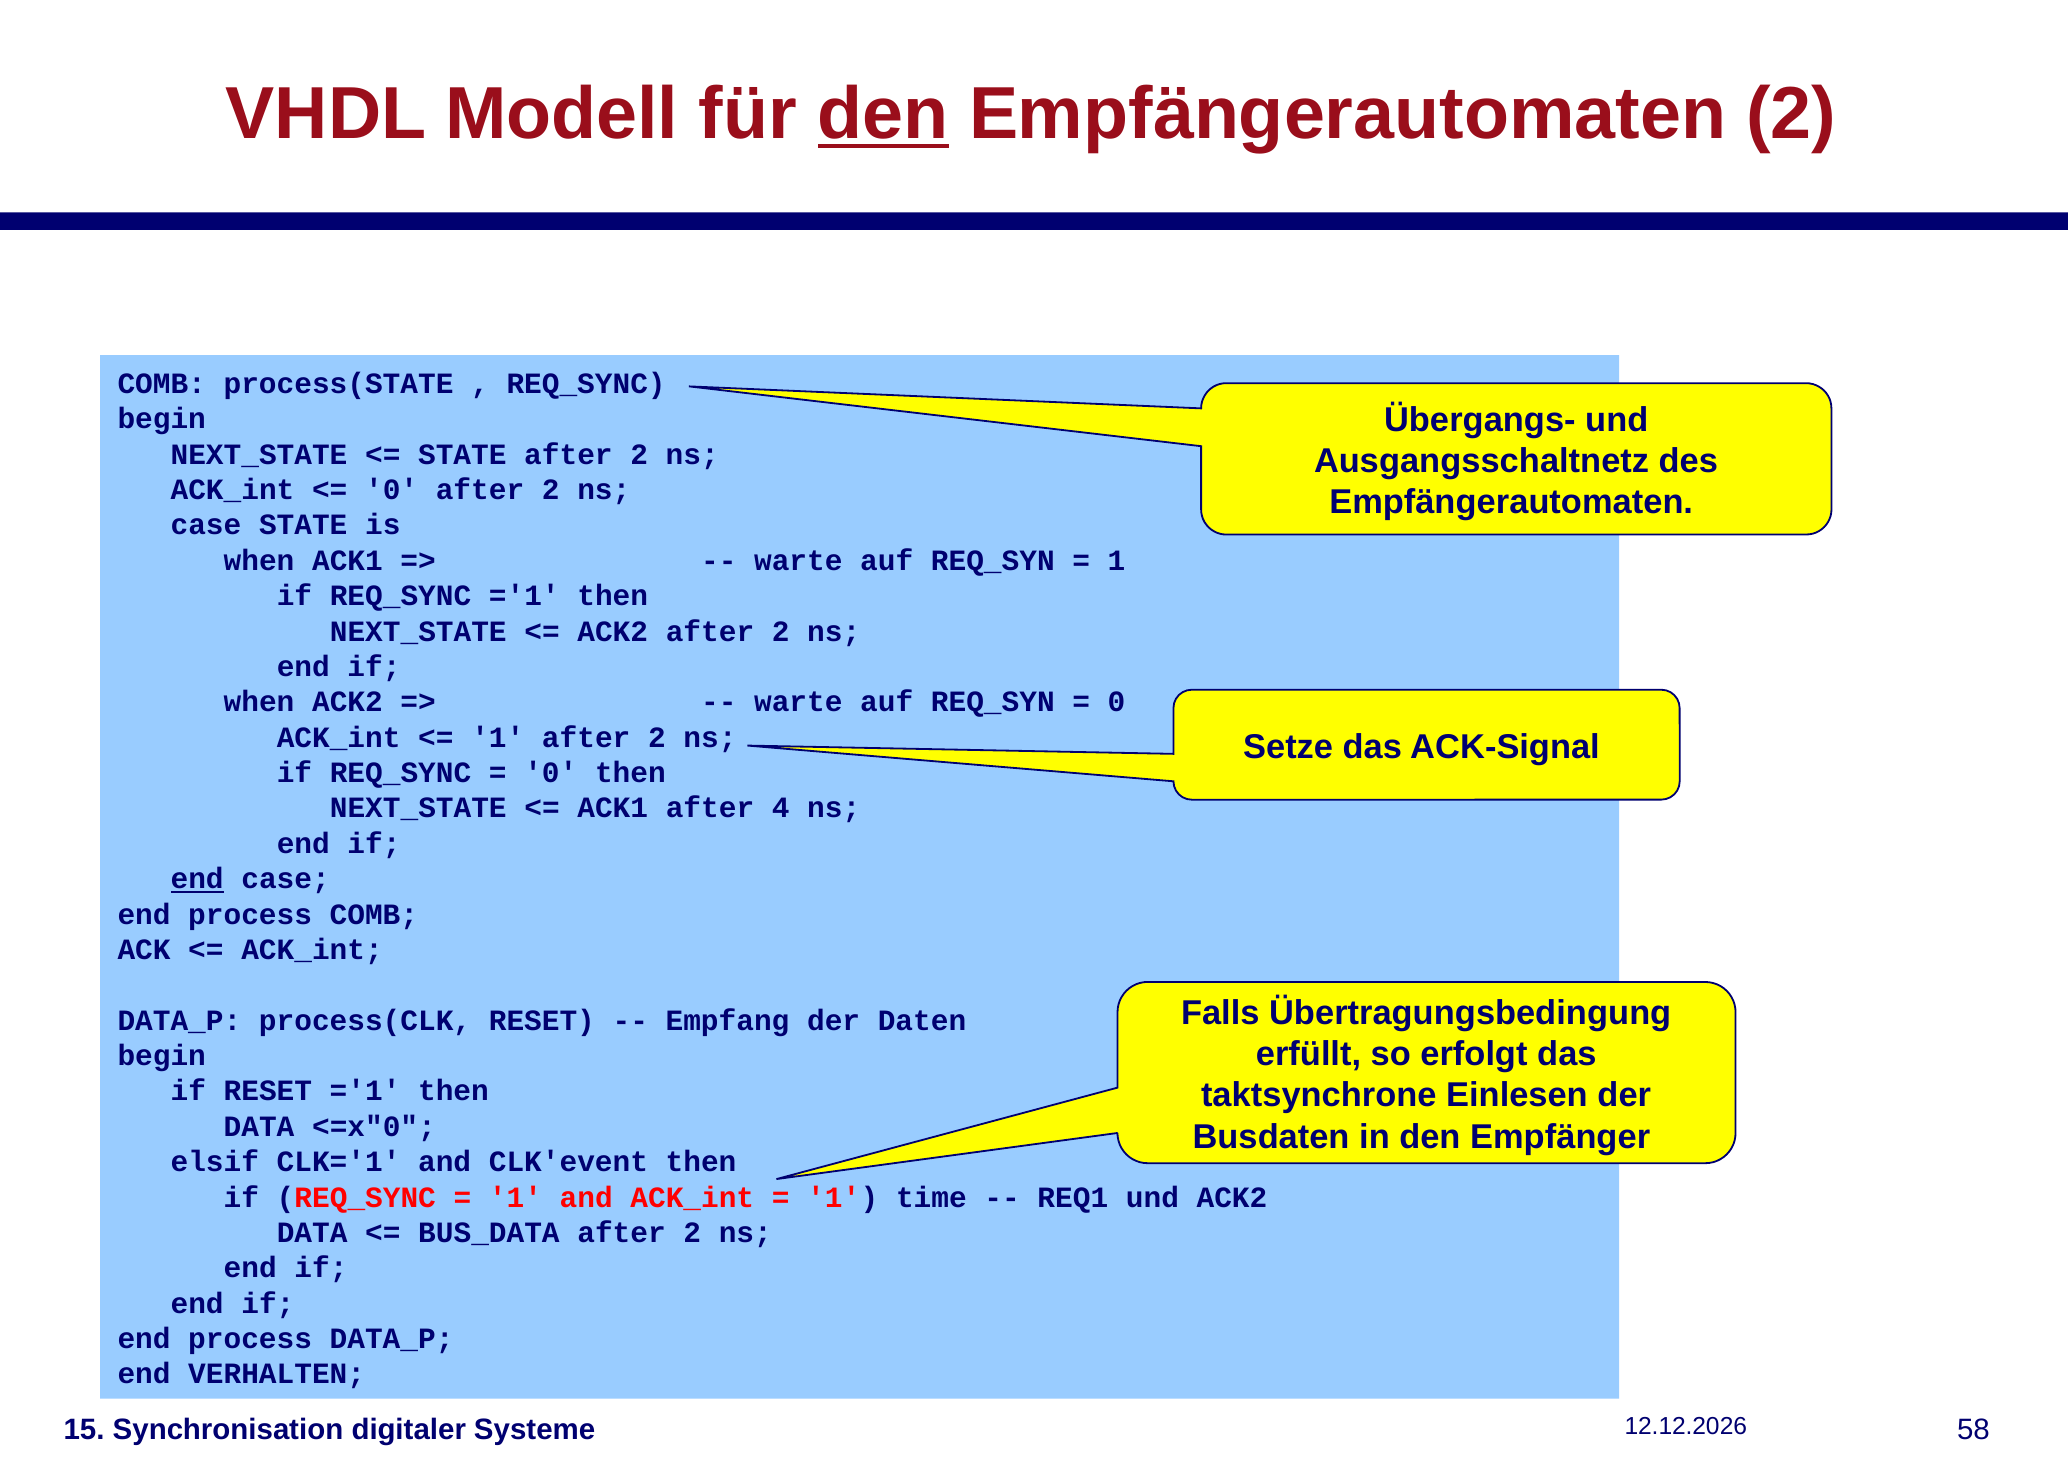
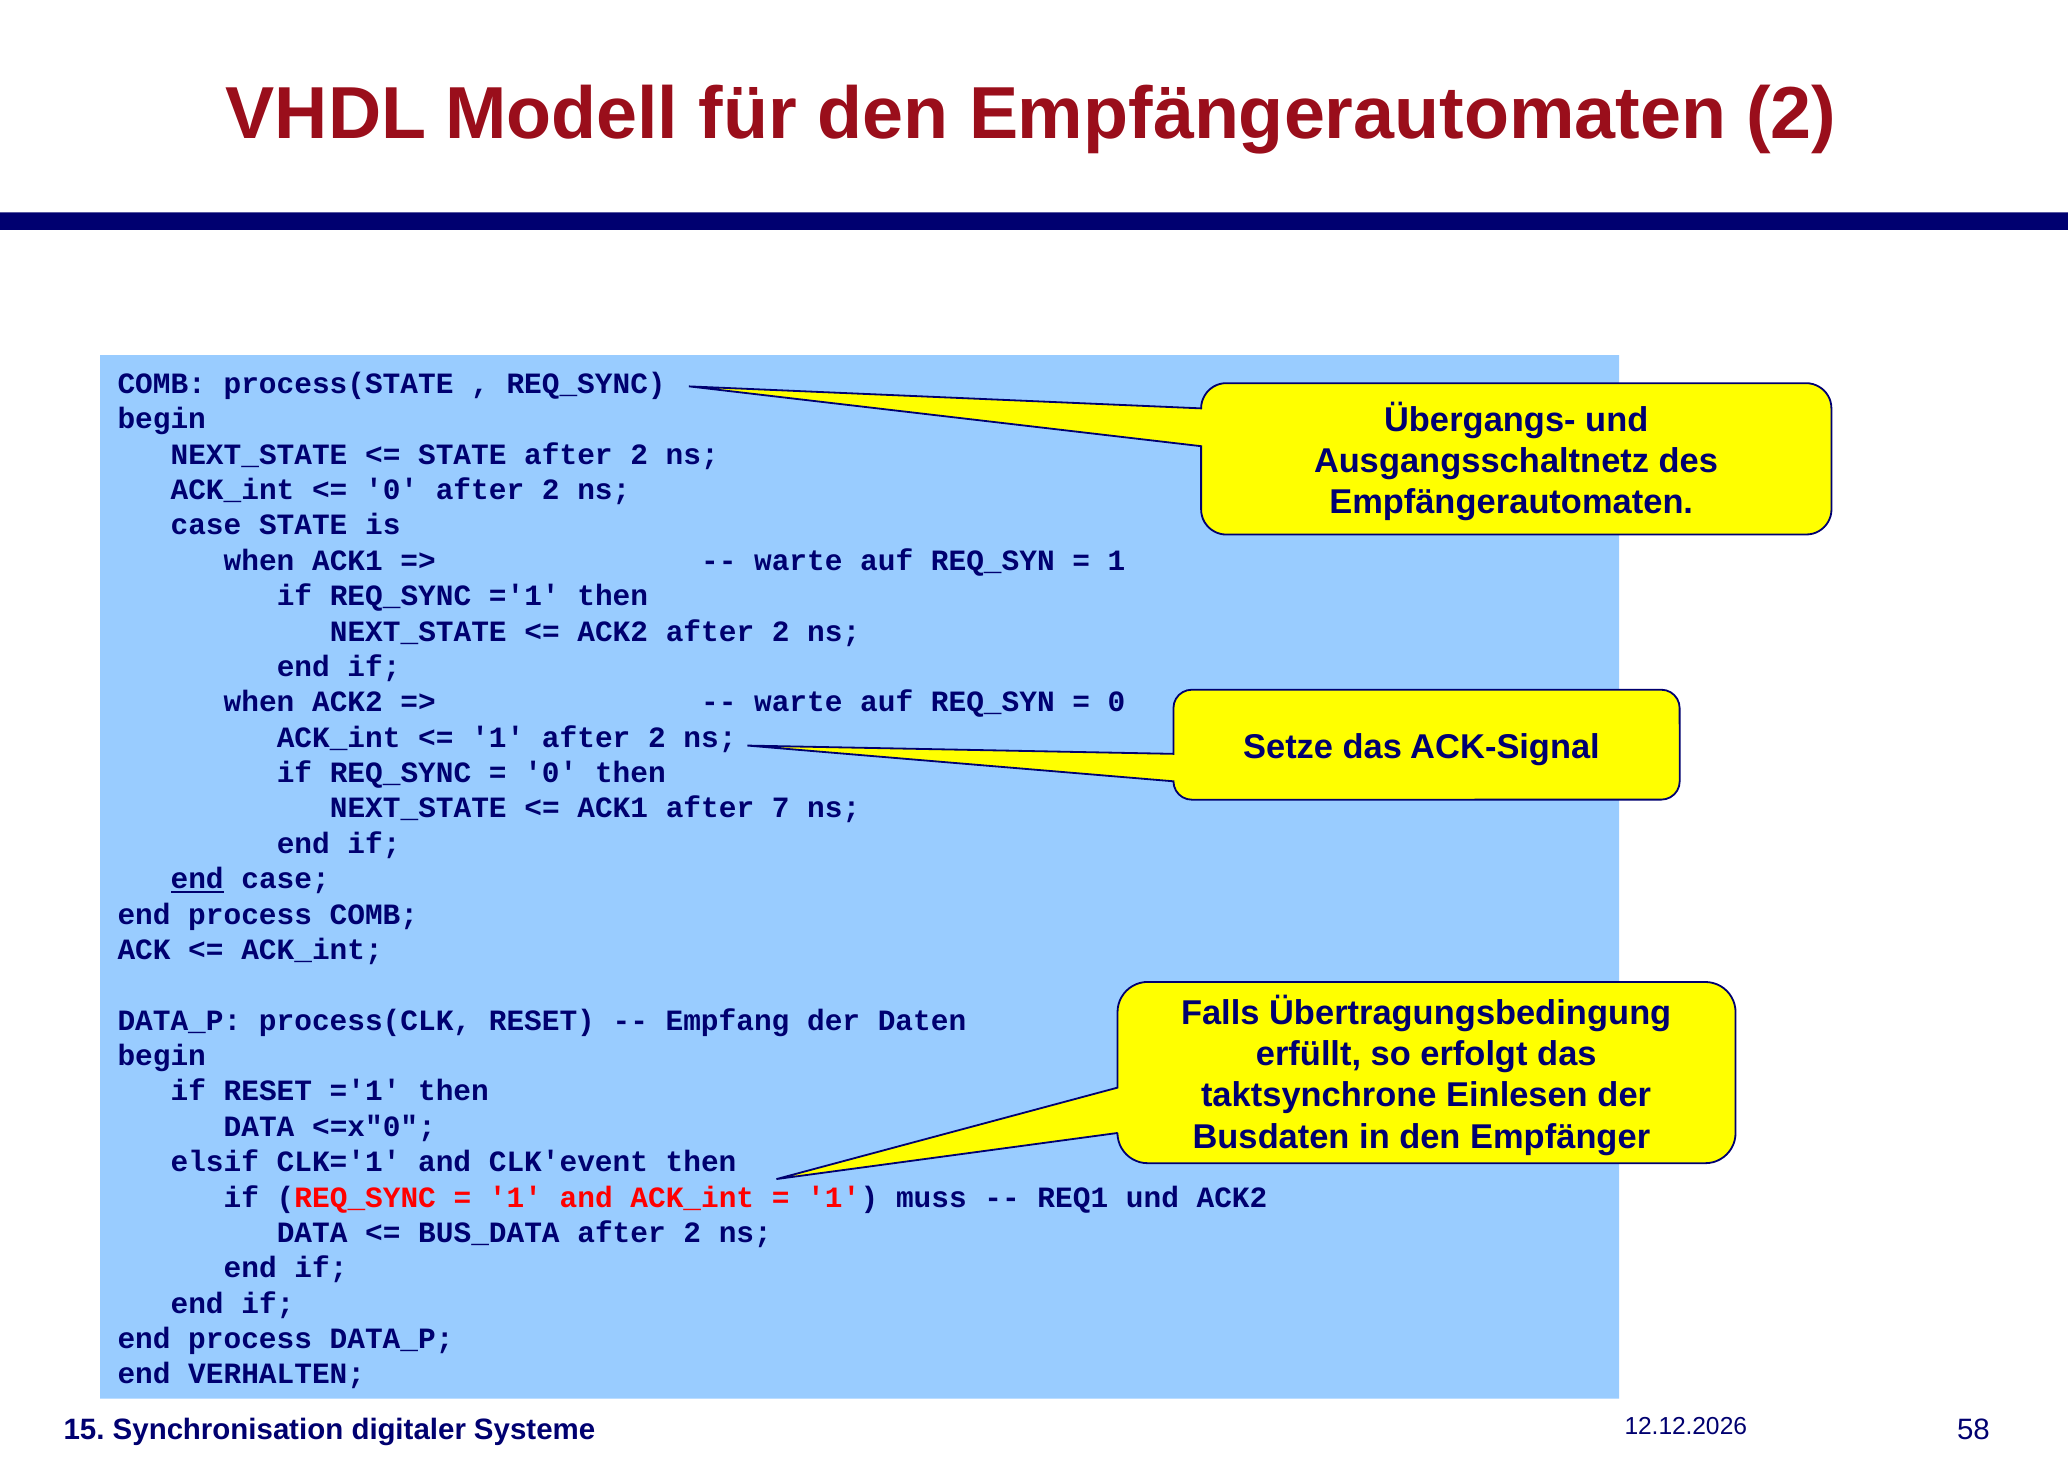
den underline: present -> none (883, 114)
4: 4 -> 7 (781, 808)
time: time -> muss (931, 1198)
